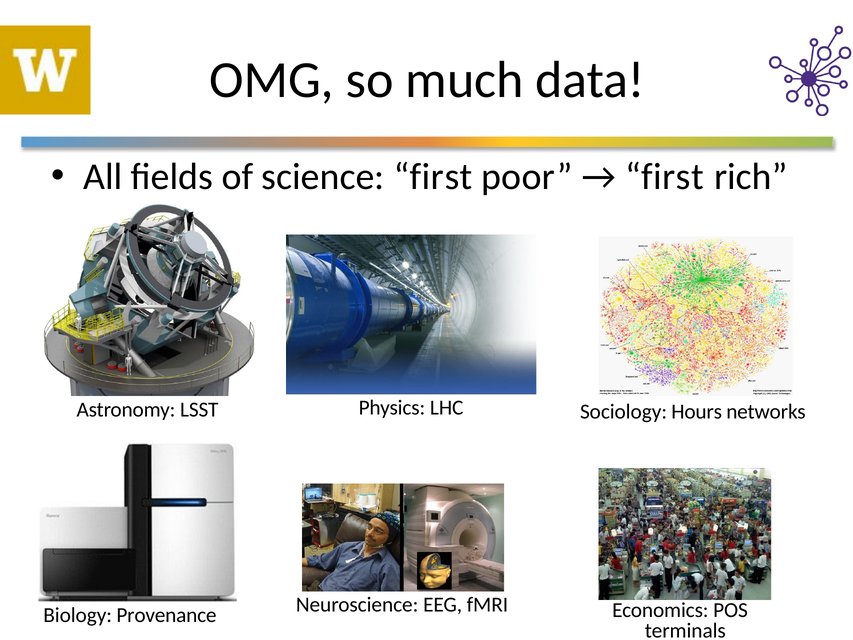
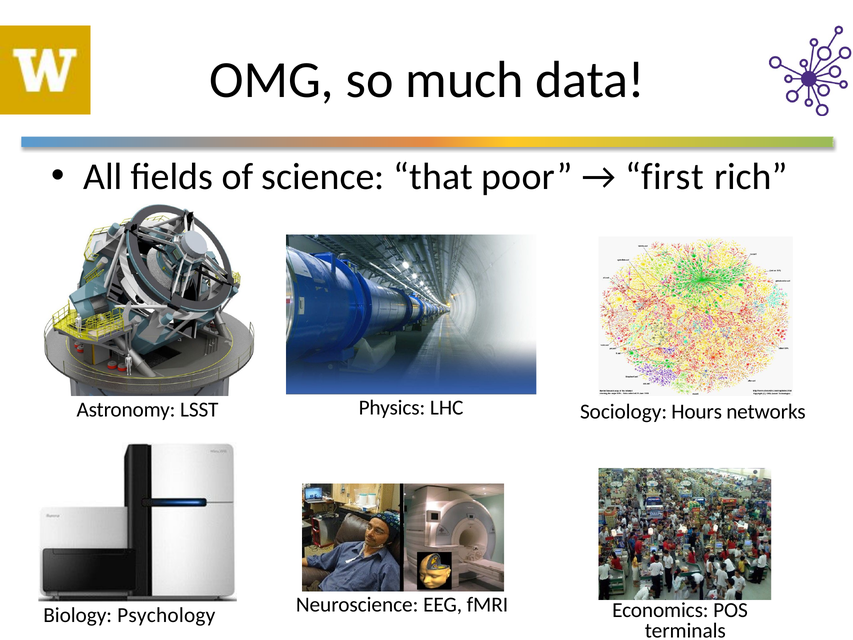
science first: first -> that (433, 177)
Provenance: Provenance -> Psychology (166, 615)
